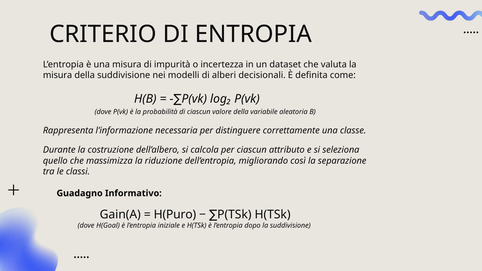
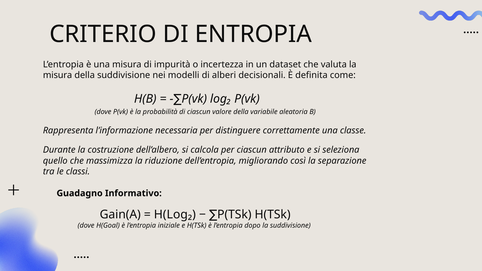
H(Puro: H(Puro -> H(Log₂ (175, 215)
